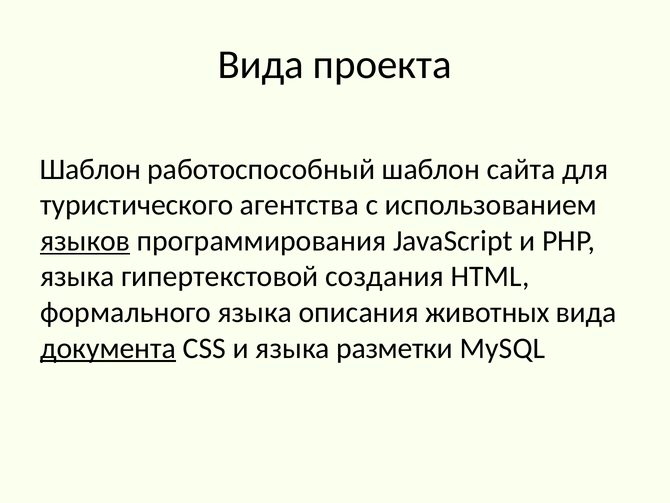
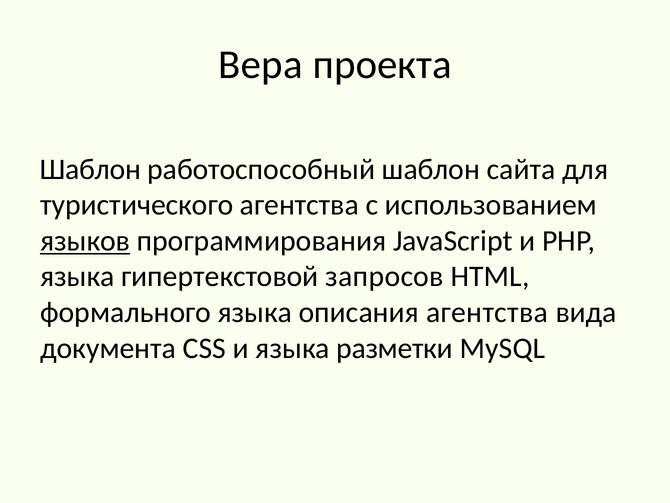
Вида: Вида -> Вера (260, 65)
создания: создания -> запросов (385, 276)
описания животных: животных -> агентства (487, 312)
документа underline: present -> none (108, 348)
